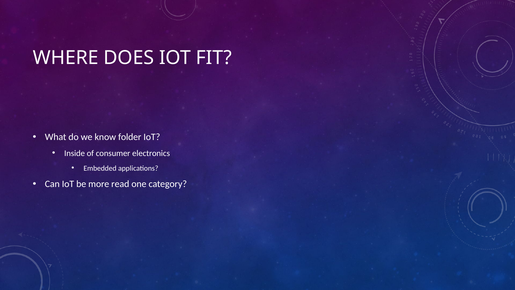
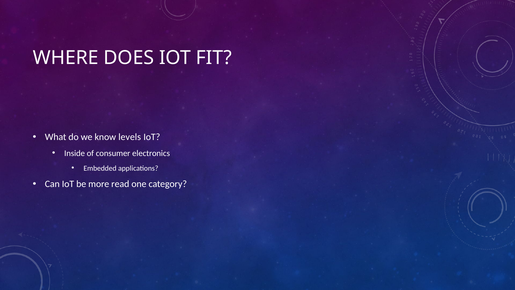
folder: folder -> levels (130, 137)
